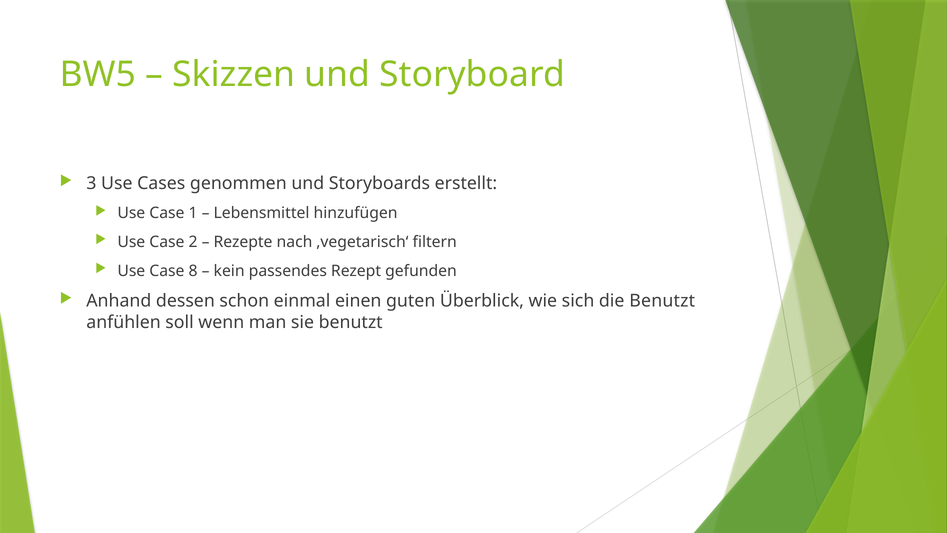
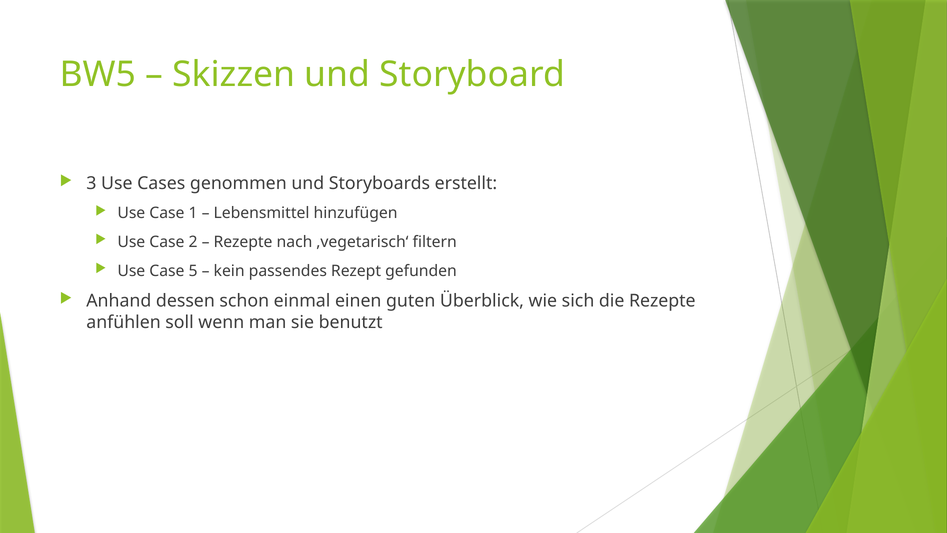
8: 8 -> 5 (193, 271)
die Benutzt: Benutzt -> Rezepte (662, 301)
